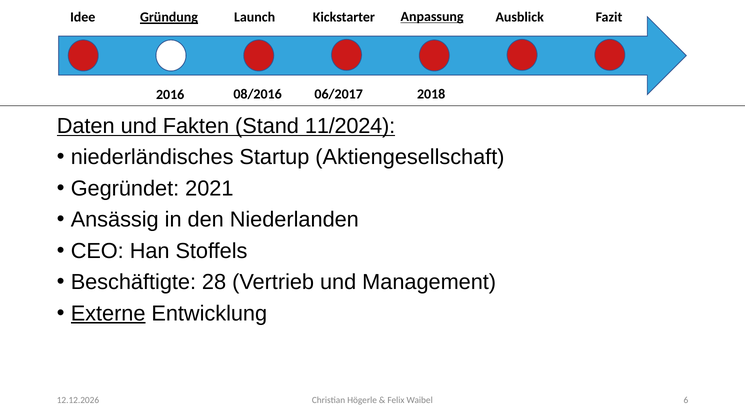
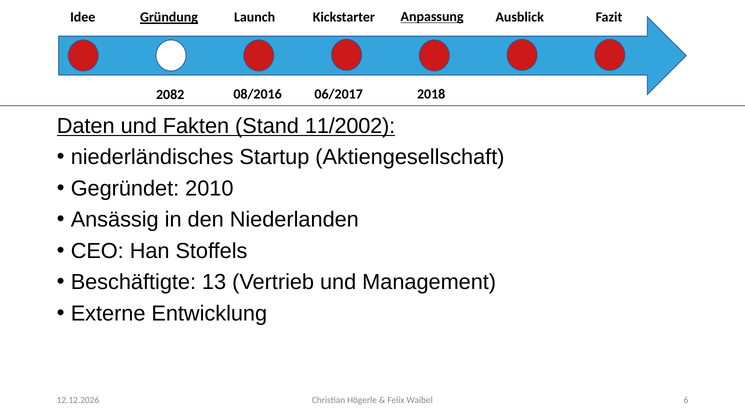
2016: 2016 -> 2082 (170, 94)
11/2024: 11/2024 -> 11/2002 (350, 126)
2021: 2021 -> 2010 (209, 188)
28: 28 -> 13 (214, 282)
Externe underline: present -> none (108, 313)
